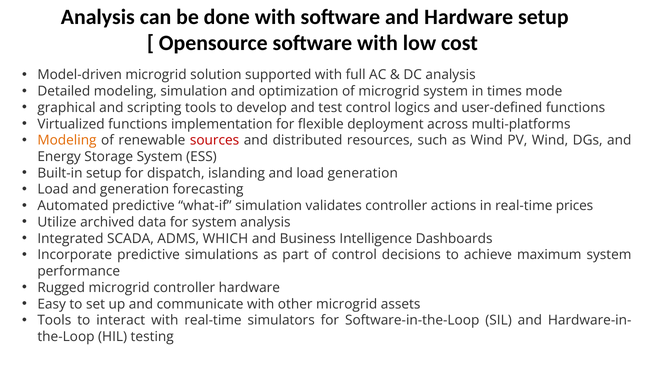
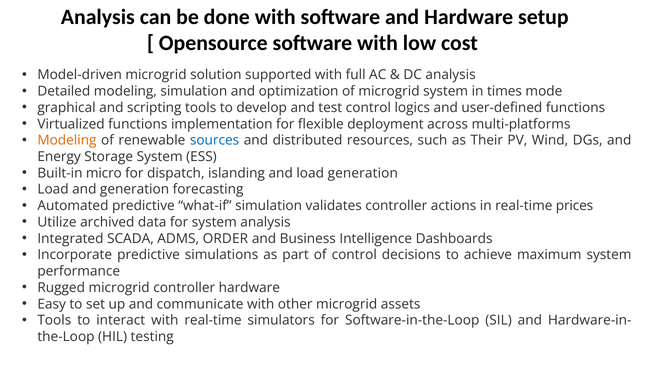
sources colour: red -> blue (215, 140)
as Wind: Wind -> Their (487, 140)
Built-in setup: setup -> micro (104, 173)
WHICH: WHICH -> ORDER (225, 238)
